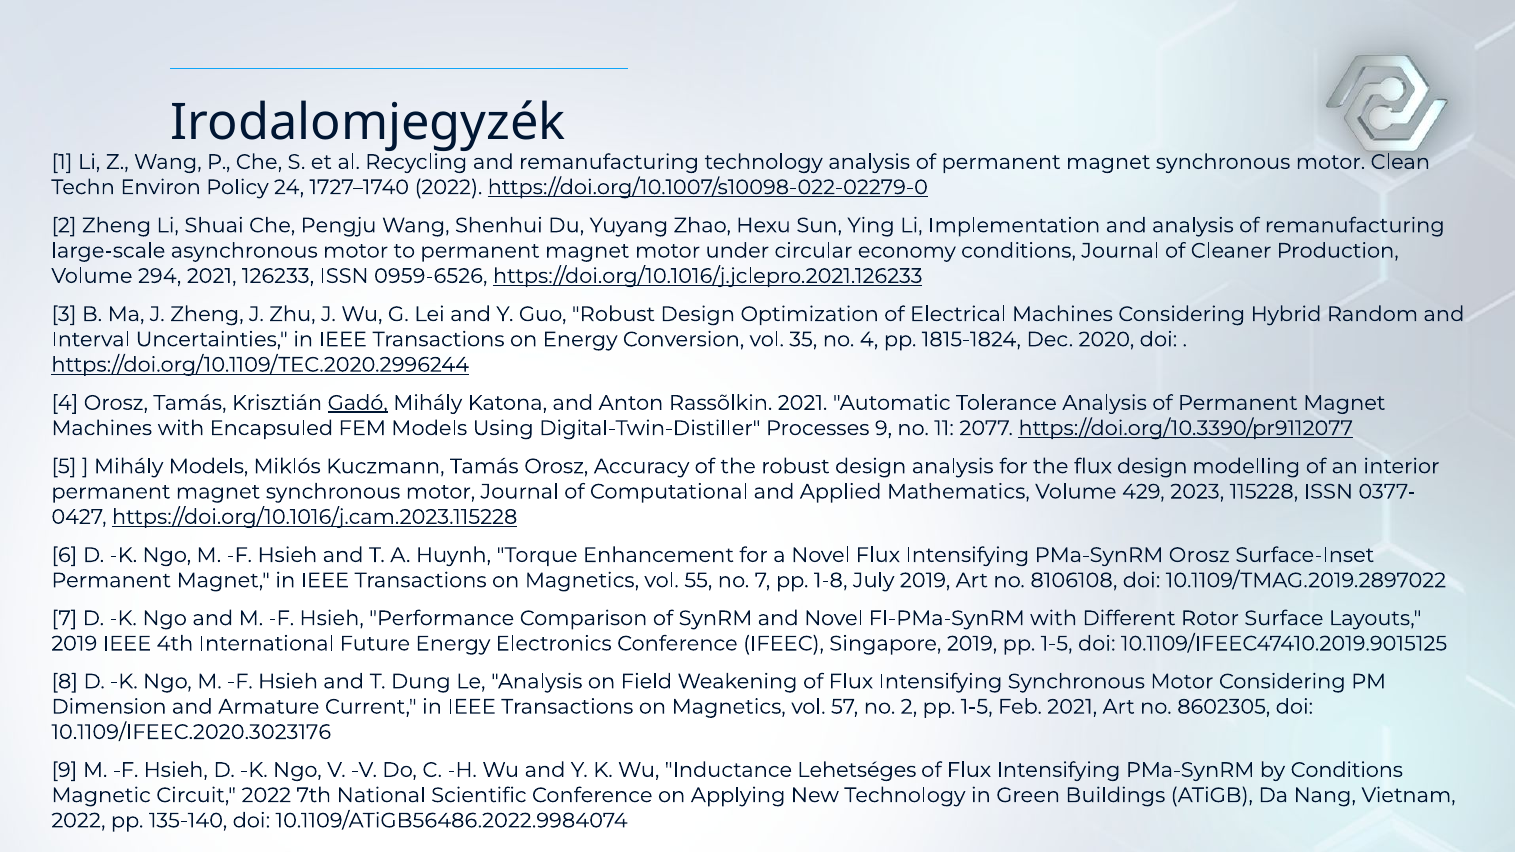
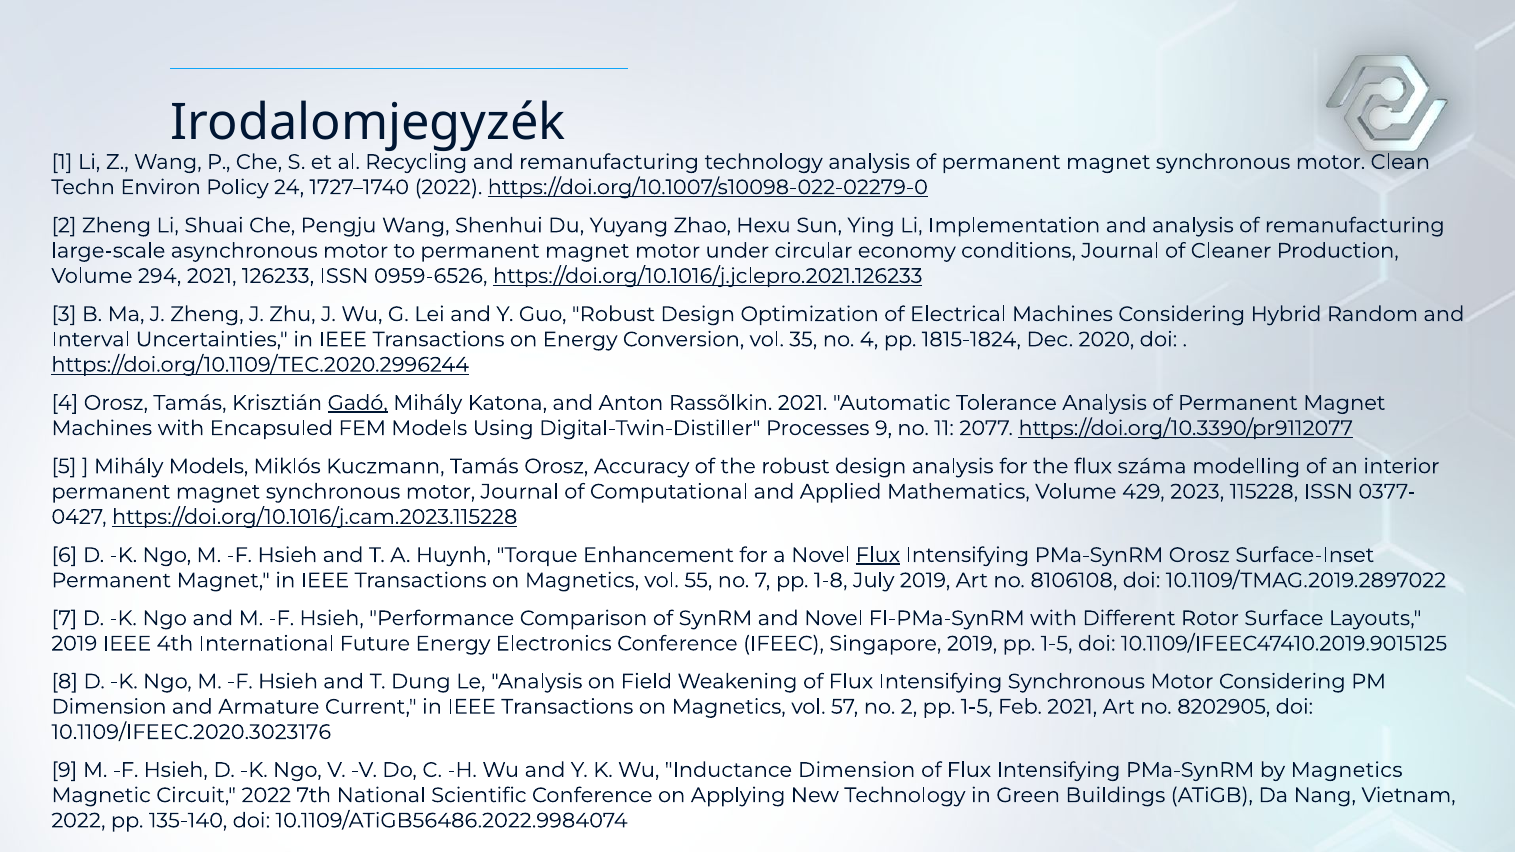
flux design: design -> száma (1152, 466)
Flux underline: none -> present (878, 555)
8602305: 8602305 -> 8202905 (1224, 707)
Inductance Lehetséges: Lehetséges -> Dimension (857, 770)
by Conditions: Conditions -> Magnetics (1347, 770)
